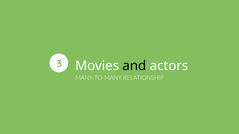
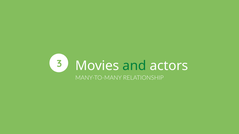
and colour: black -> green (134, 66)
